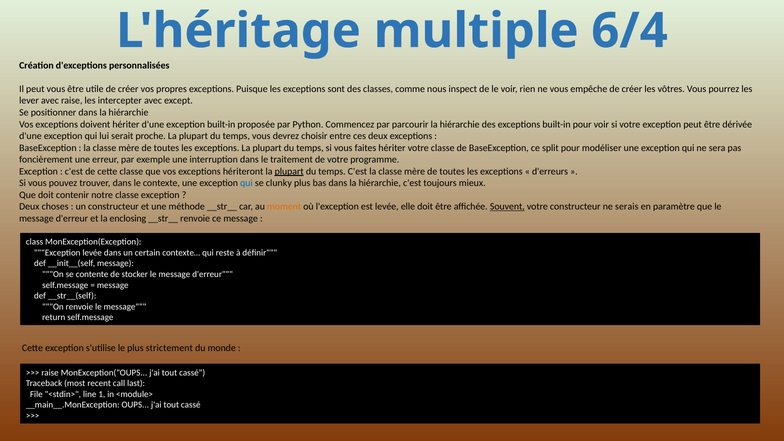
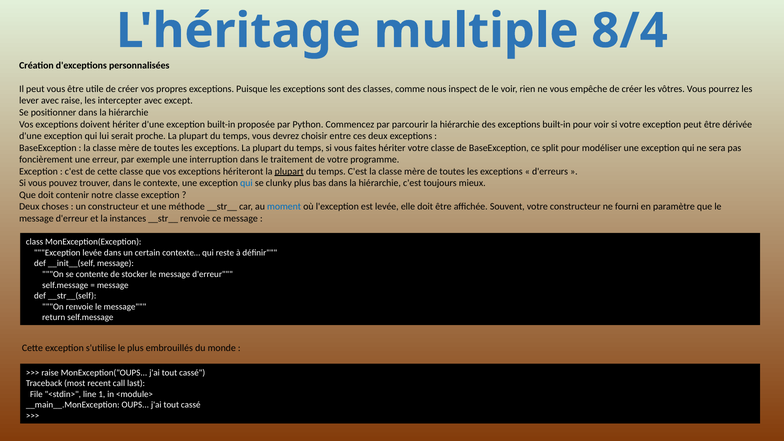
6/4: 6/4 -> 8/4 (630, 31)
moment colour: orange -> blue (284, 207)
Souvent underline: present -> none (507, 207)
serais: serais -> fourni (627, 207)
enclosing: enclosing -> instances (128, 218)
strictement: strictement -> embrouillés (169, 348)
